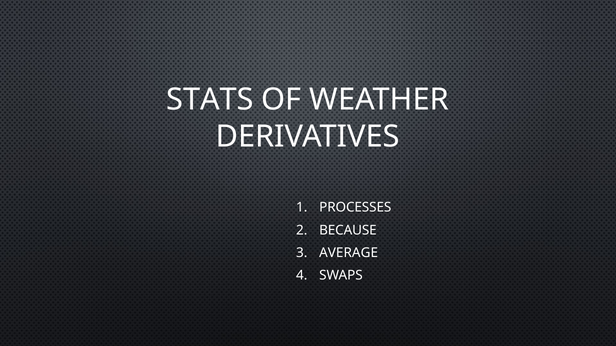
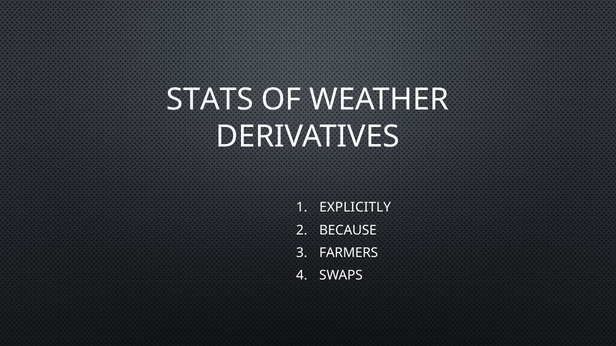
PROCESSES: PROCESSES -> EXPLICITLY (355, 208)
AVERAGE: AVERAGE -> FARMERS (349, 253)
